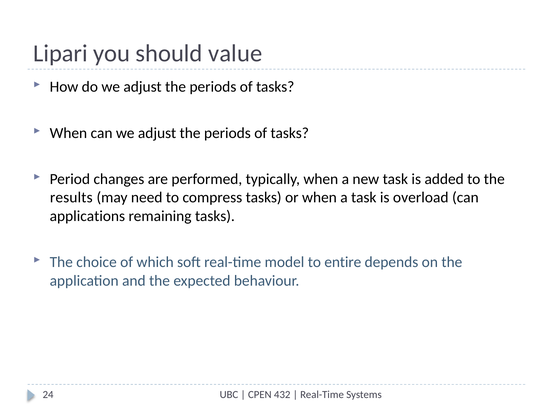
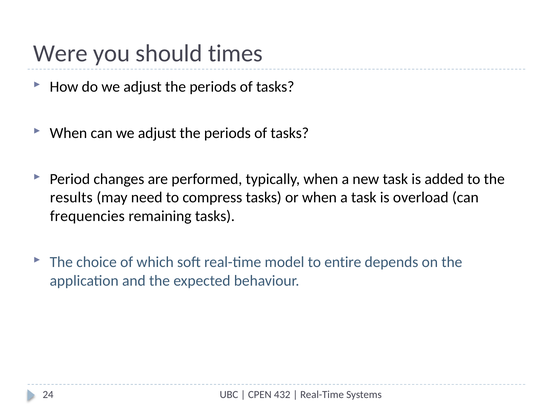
Lipari: Lipari -> Were (60, 53)
value: value -> times (235, 53)
applications: applications -> frequencies (87, 216)
